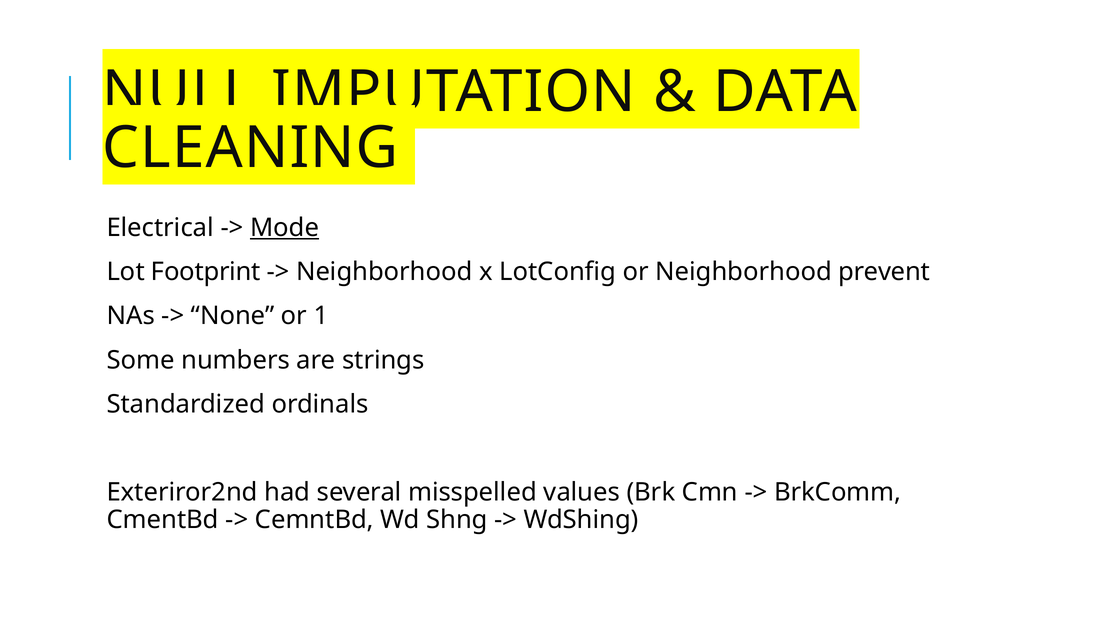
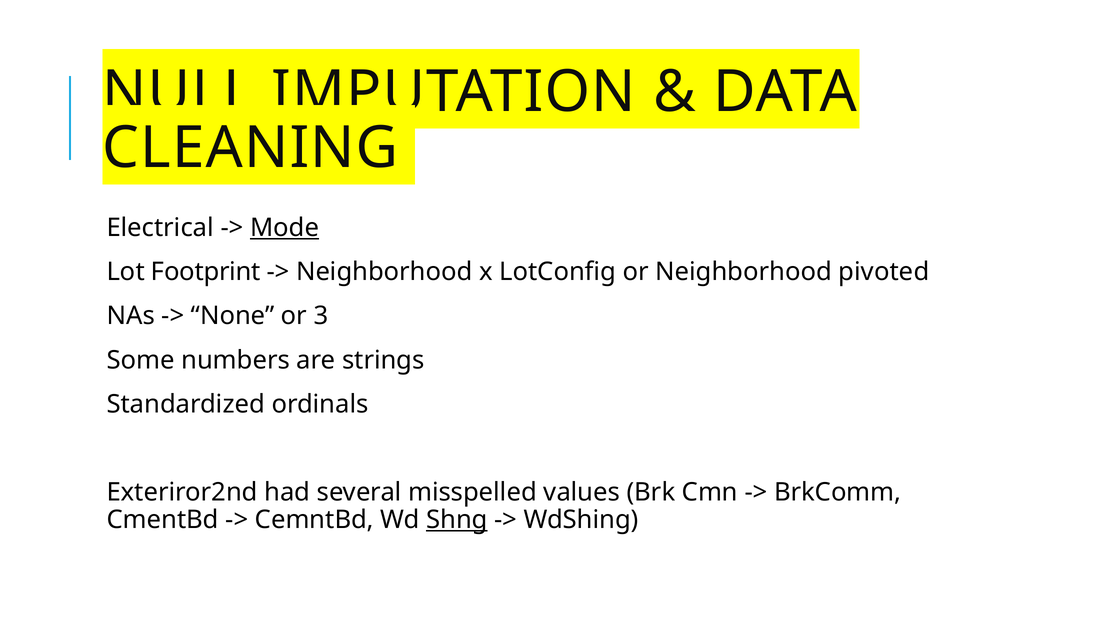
prevent: prevent -> pivoted (884, 272)
1: 1 -> 3 (321, 316)
Shng underline: none -> present (457, 520)
